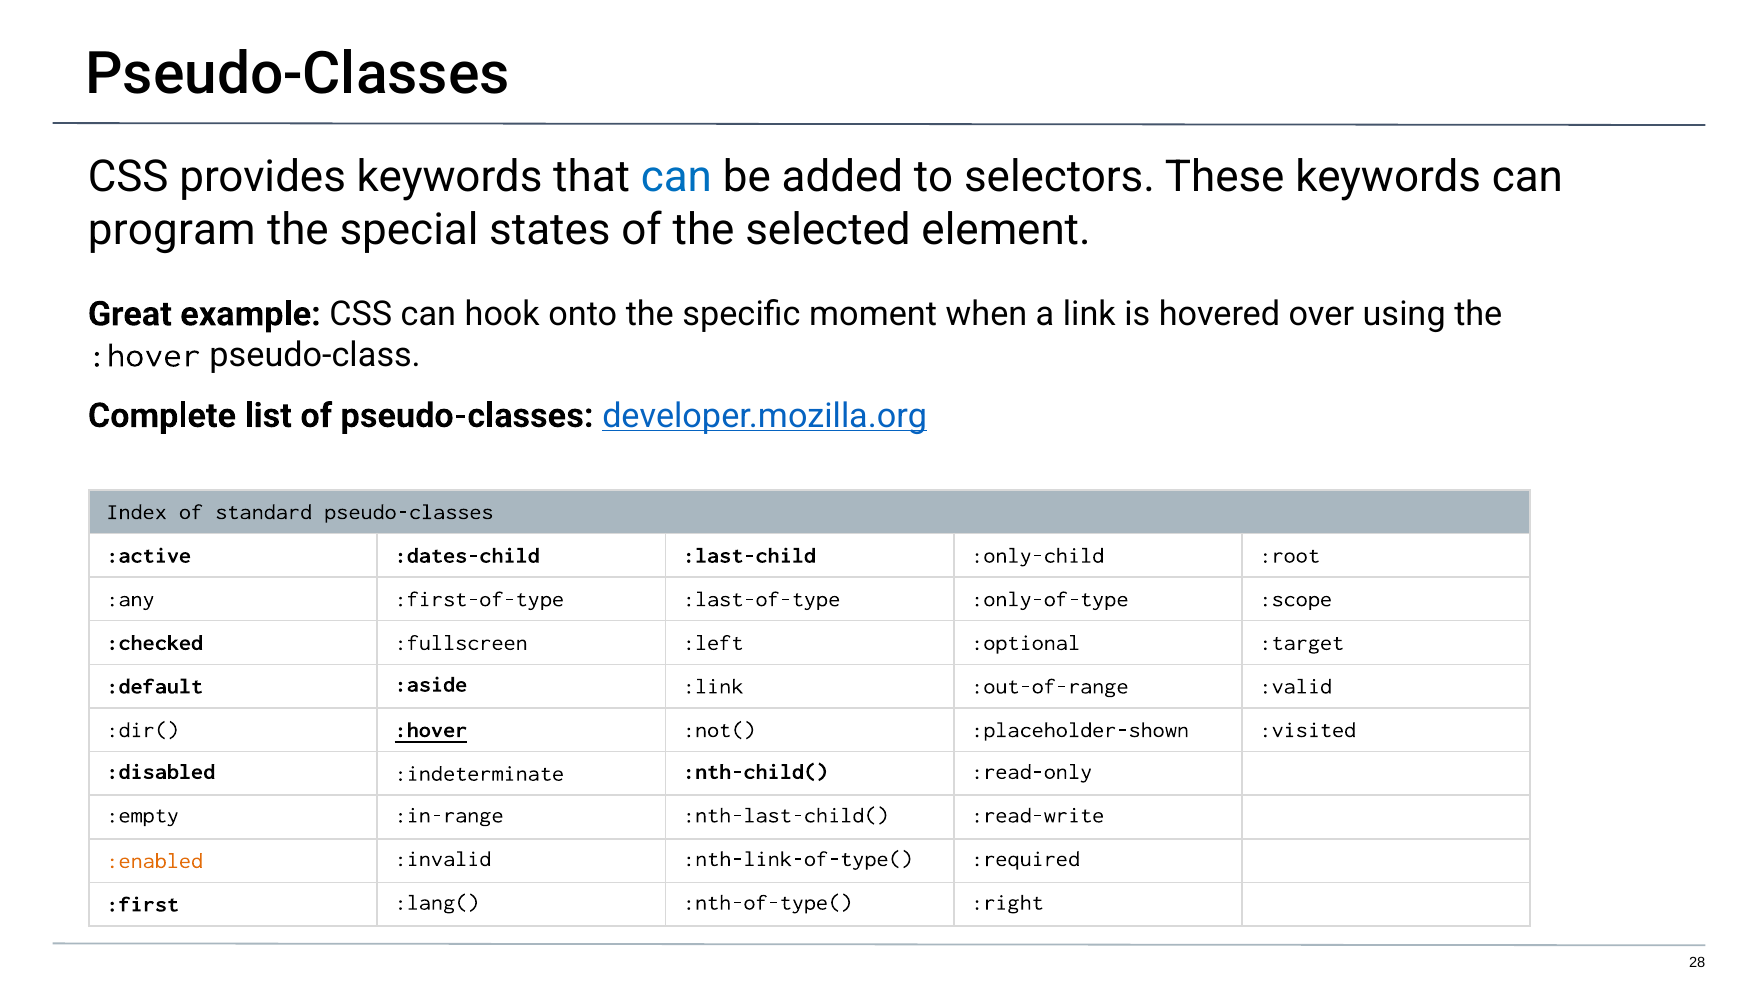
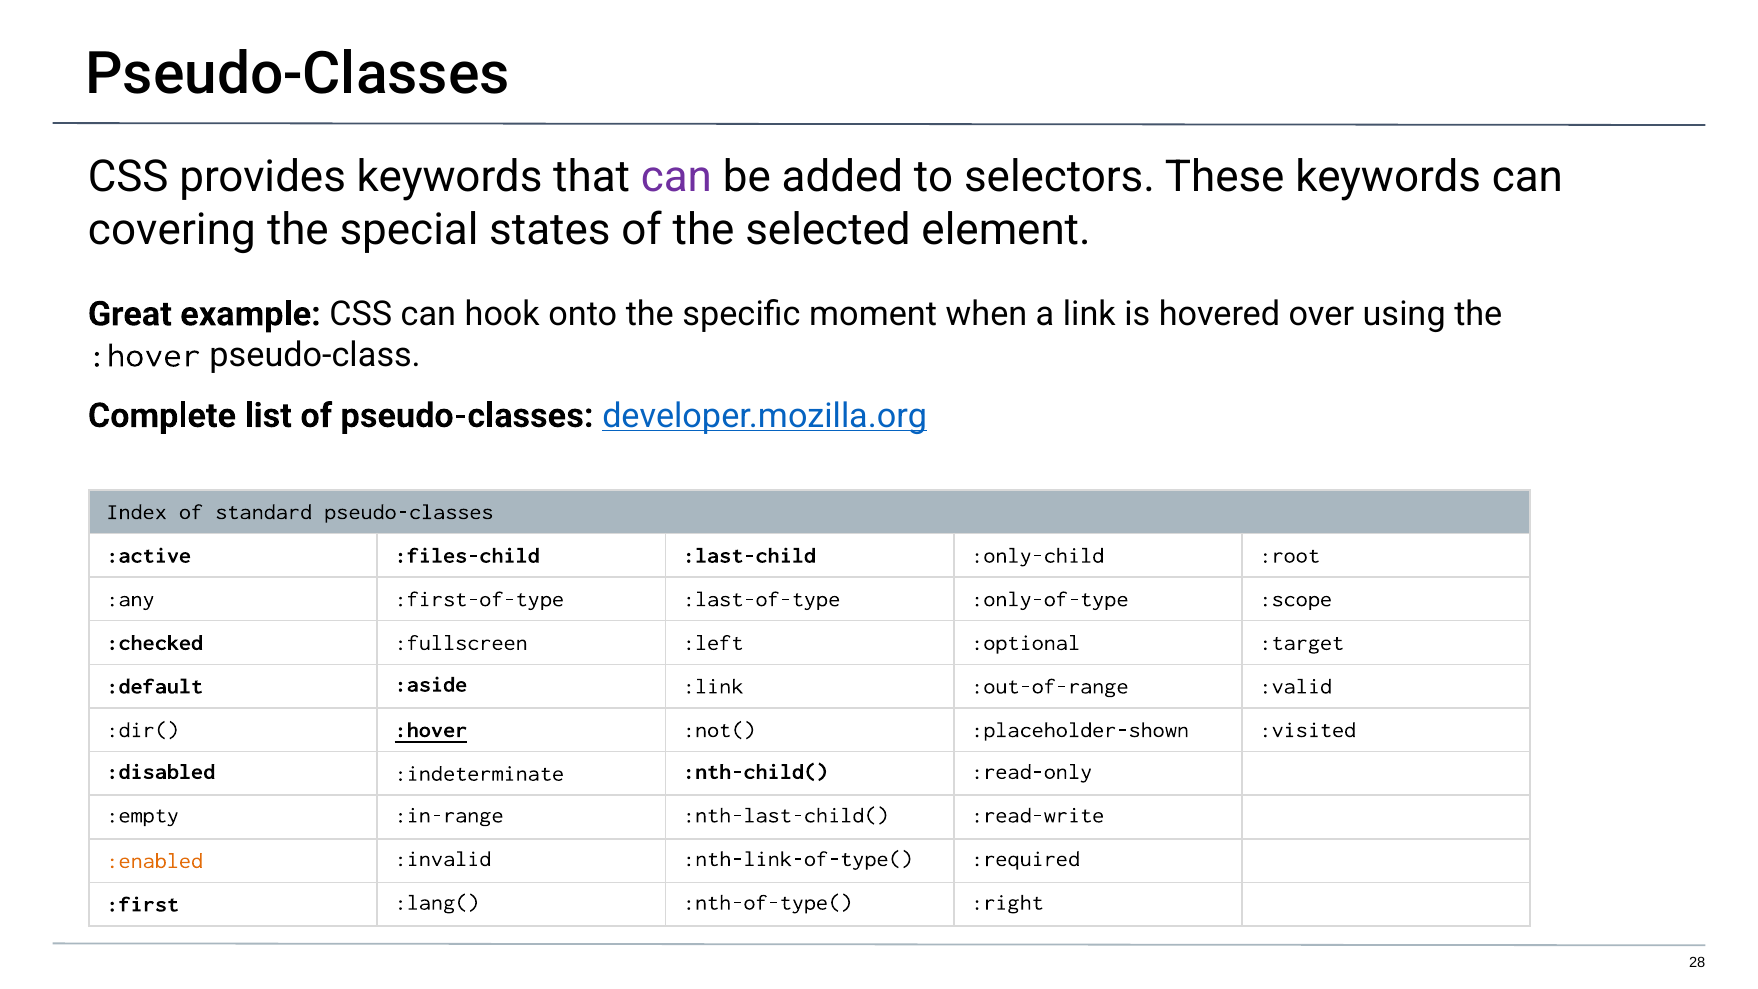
can colour: blue -> purple (676, 177)
program: program -> covering (172, 230)
:dates-child: :dates-child -> :files-child (467, 555)
